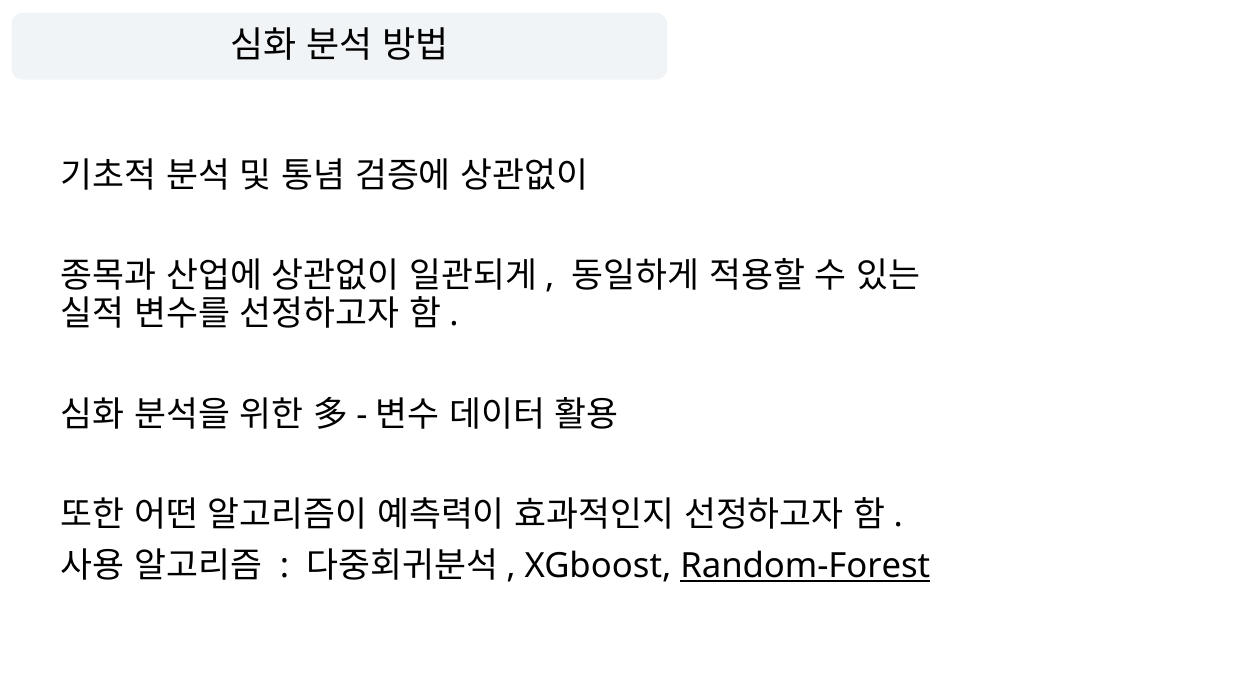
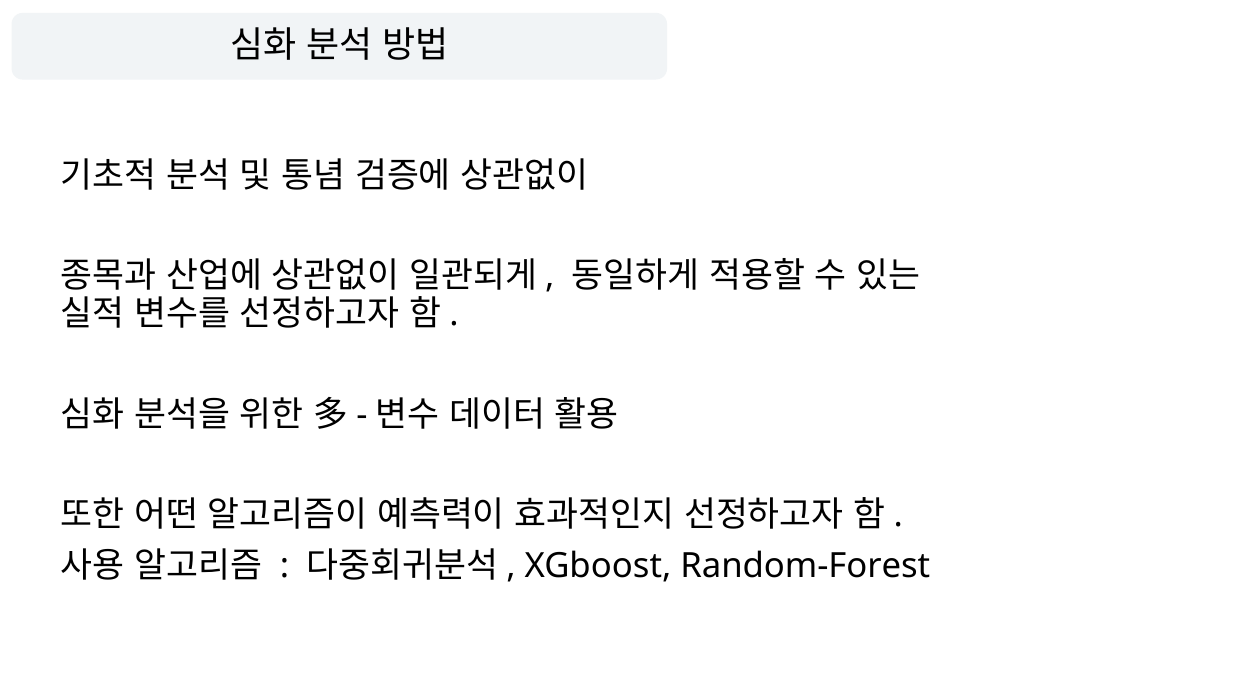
Random-Forest underline: present -> none (805, 566)
